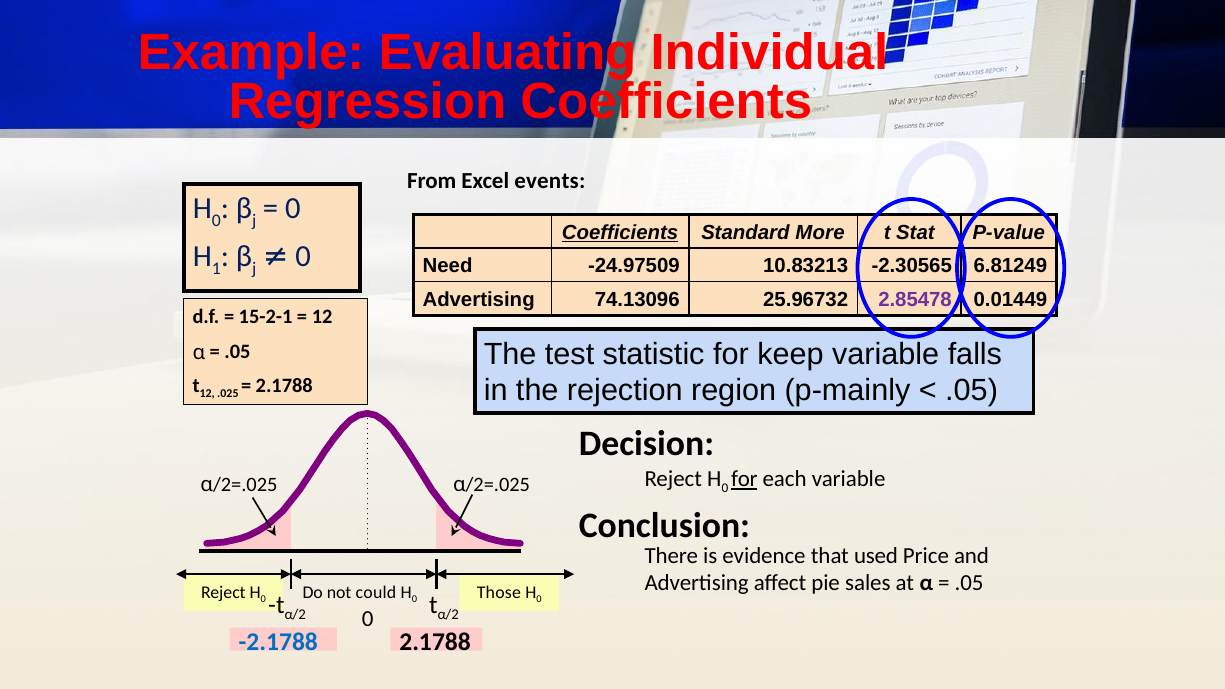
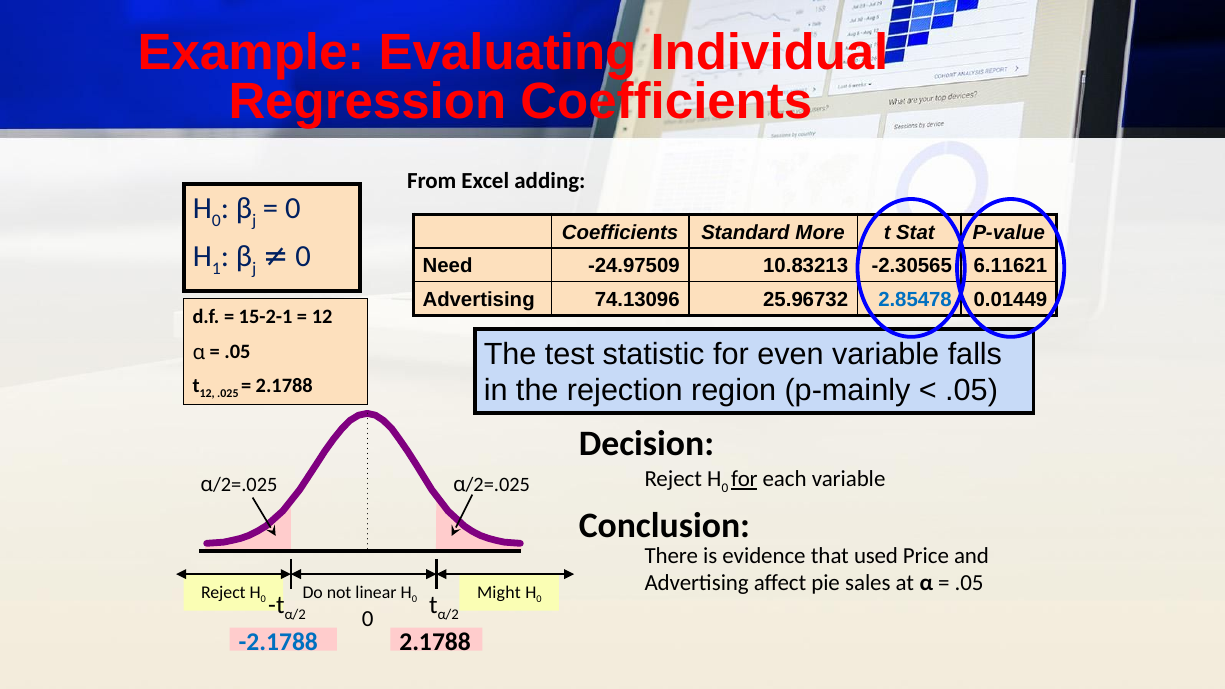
events: events -> adding (550, 181)
Coefficients underline: present -> none (620, 232)
6.81249: 6.81249 -> 6.11621 (1010, 266)
2.85478 colour: purple -> blue (915, 300)
keep: keep -> even (790, 354)
could: could -> linear (376, 592)
Those: Those -> Might (499, 592)
